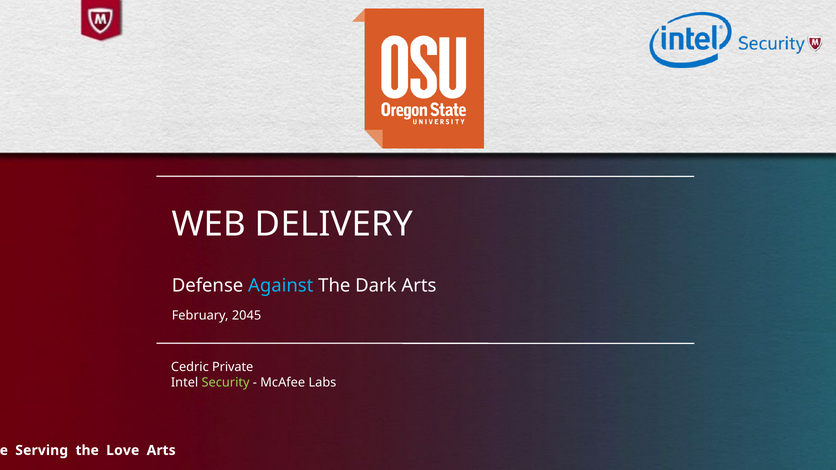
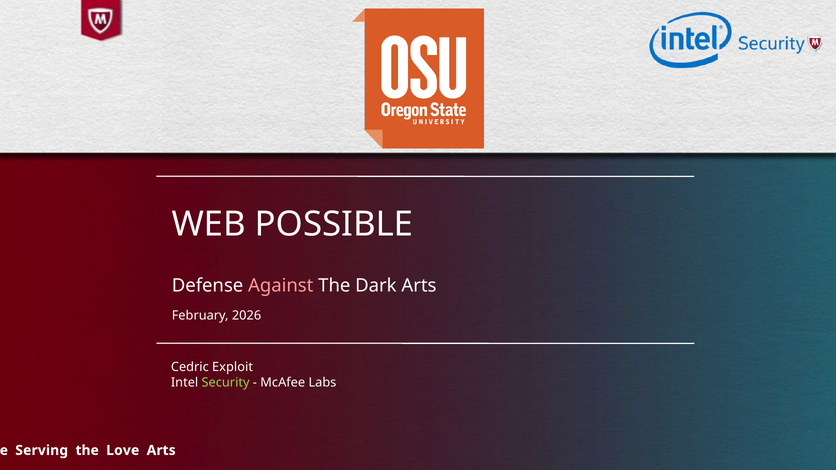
DELIVERY: DELIVERY -> POSSIBLE (334, 225)
Against colour: light blue -> pink (281, 286)
2045: 2045 -> 2026 (247, 316)
Private: Private -> Exploit (233, 367)
